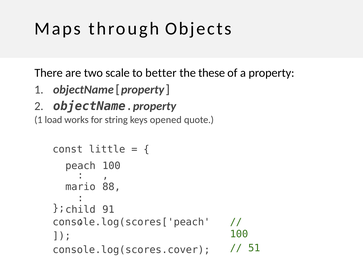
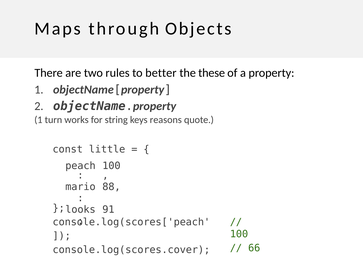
scale: scale -> rules (118, 73)
load: load -> turn (53, 120)
opened: opened -> reasons (166, 120)
child: child -> looks (80, 210)
51: 51 -> 66 (254, 248)
